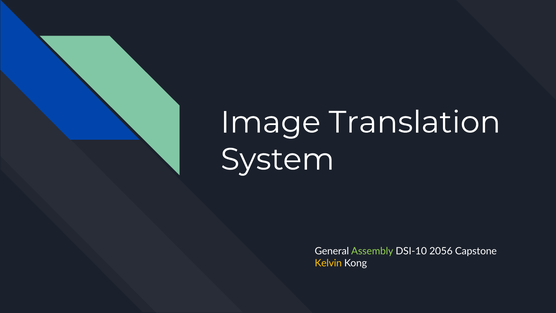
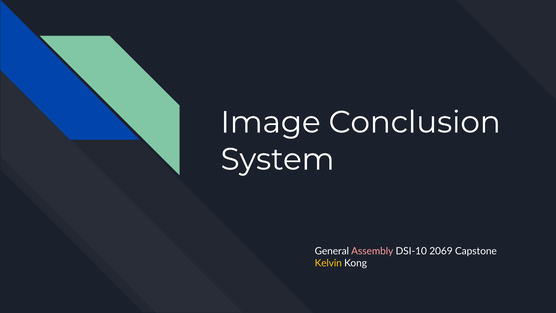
Translation: Translation -> Conclusion (415, 122)
Assembly colour: light green -> pink (372, 251)
2056: 2056 -> 2069 (441, 251)
